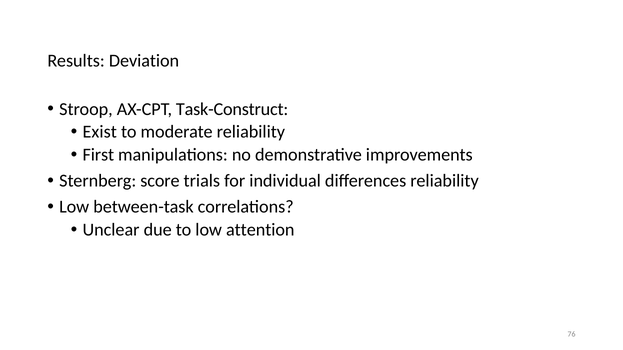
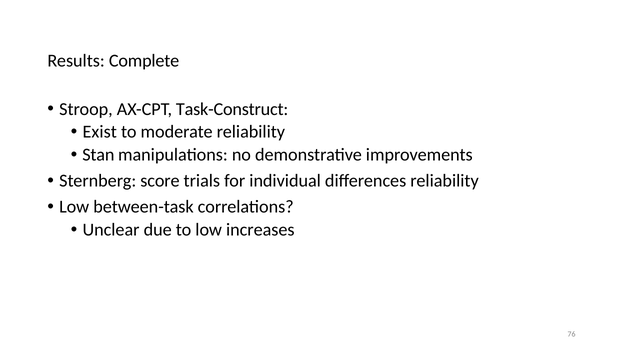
Deviation: Deviation -> Complete (144, 61)
First: First -> Stan (98, 155)
attention: attention -> increases (260, 230)
